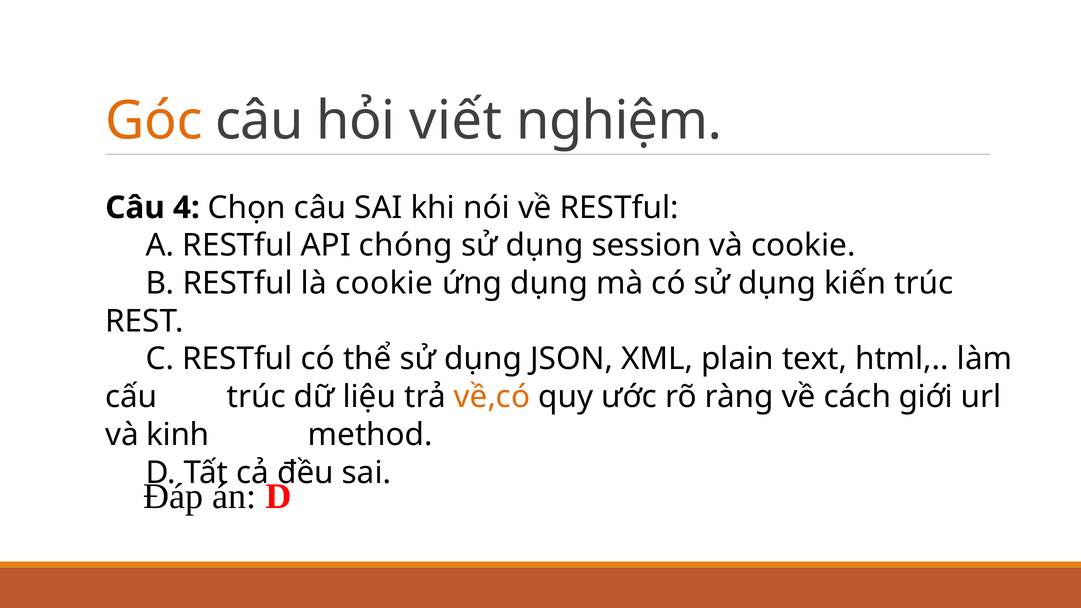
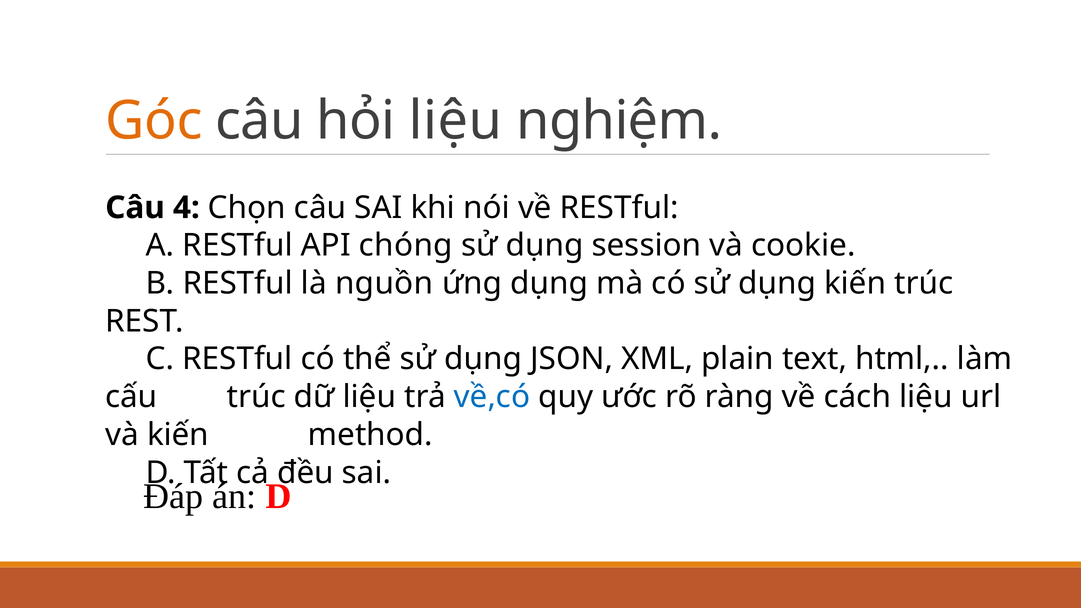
hỏi viết: viết -> liệu (456, 121)
là cookie: cookie -> nguồn (384, 283)
về,có colour: orange -> blue (492, 397)
cách giới: giới -> liệu (926, 397)
và kinh: kinh -> kiến (178, 435)
